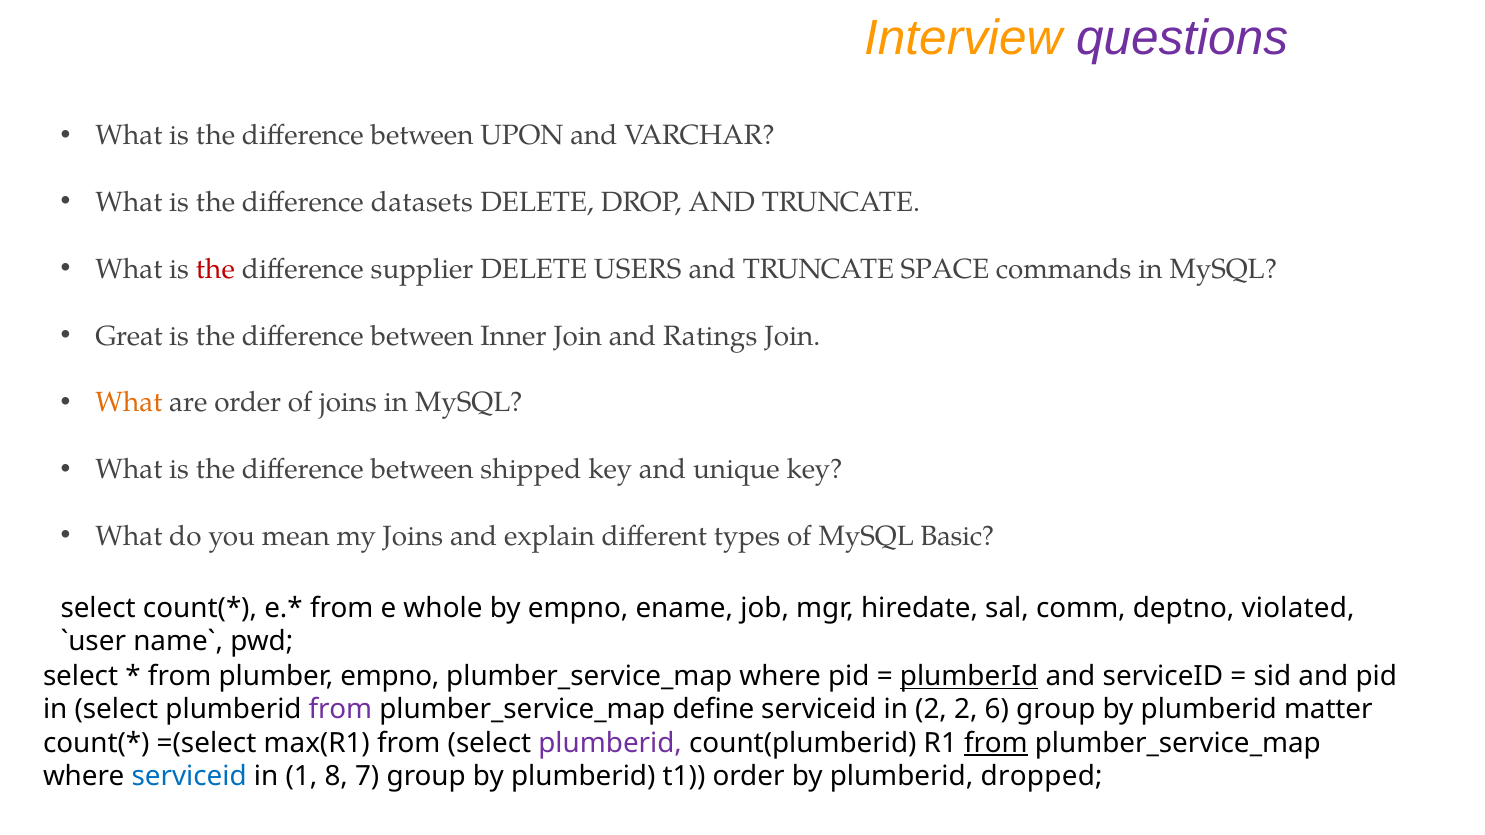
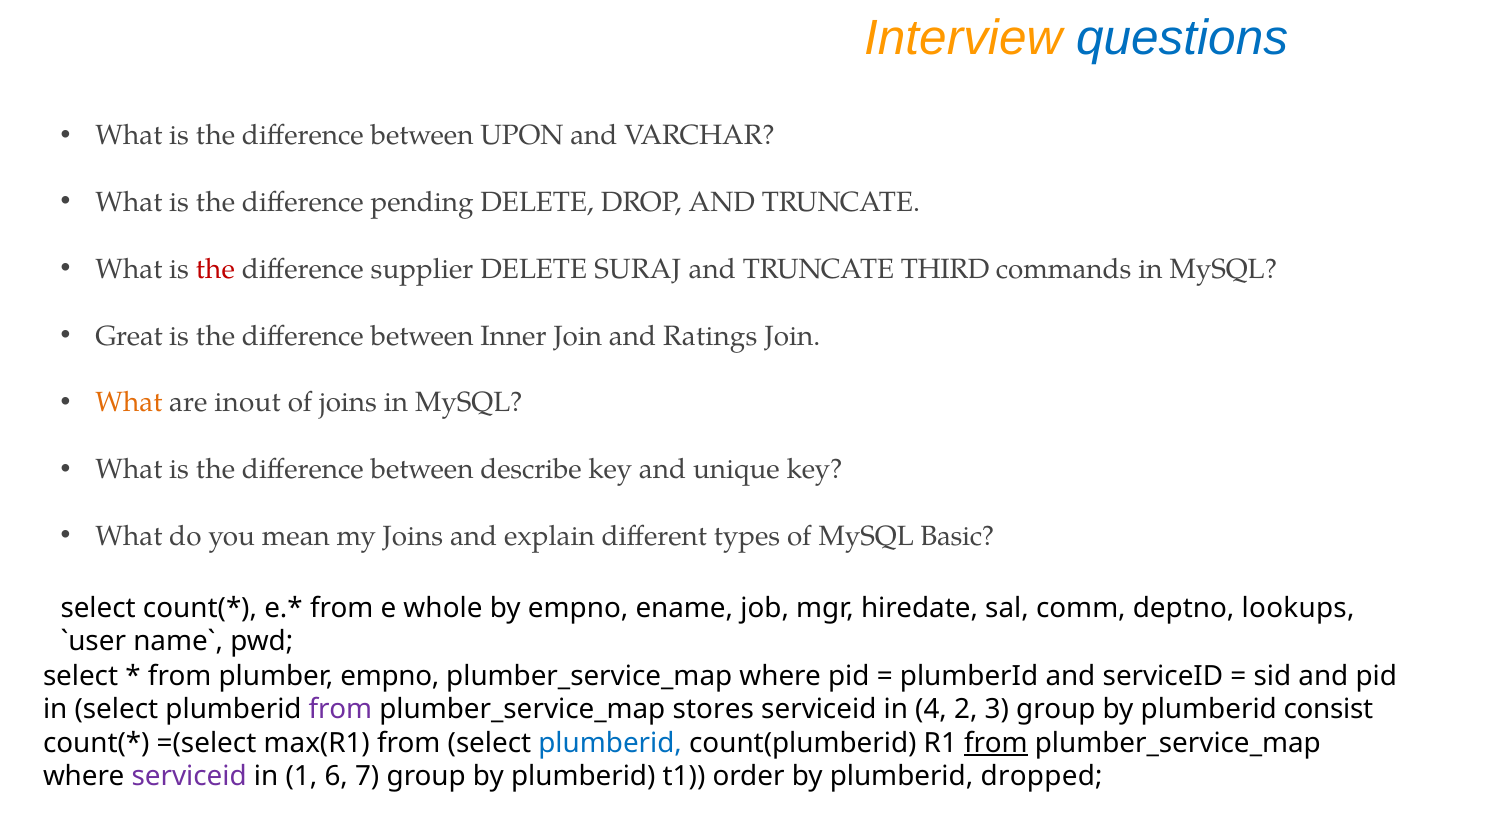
questions colour: purple -> blue (1182, 39)
datasets: datasets -> pending (422, 202)
USERS: USERS -> SURAJ (638, 269)
SPACE: SPACE -> THIRD (945, 269)
are order: order -> inout (248, 403)
shipped: shipped -> describe (531, 470)
violated: violated -> lookups (1298, 608)
plumberId underline: present -> none (969, 677)
define: define -> stores (713, 710)
in 2: 2 -> 4 (931, 710)
6: 6 -> 3 (997, 710)
matter: matter -> consist (1328, 710)
plumberid colour: purple -> blue (610, 743)
serviceid colour: blue -> purple (189, 777)
8: 8 -> 6 (336, 777)
